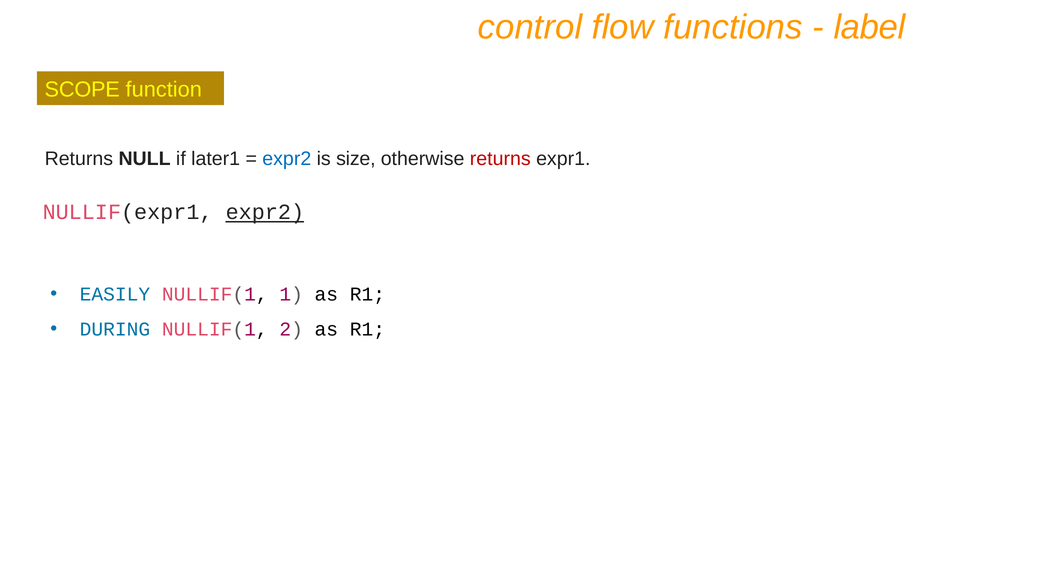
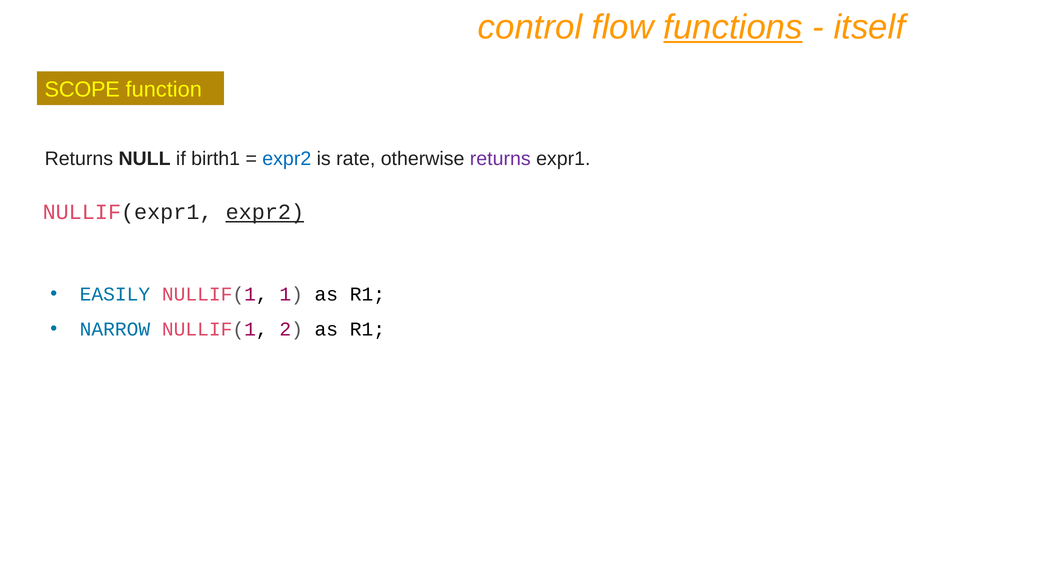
functions underline: none -> present (733, 27)
label: label -> itself (869, 27)
later1: later1 -> birth1 (216, 159)
size: size -> rate (356, 159)
returns colour: red -> purple (500, 159)
DURING: DURING -> NARROW (115, 330)
